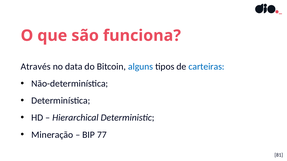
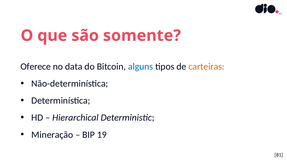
funciona: funciona -> somente (142, 36)
Através: Através -> Oferece (36, 67)
carteiras colour: blue -> orange (206, 67)
77: 77 -> 19 (102, 135)
